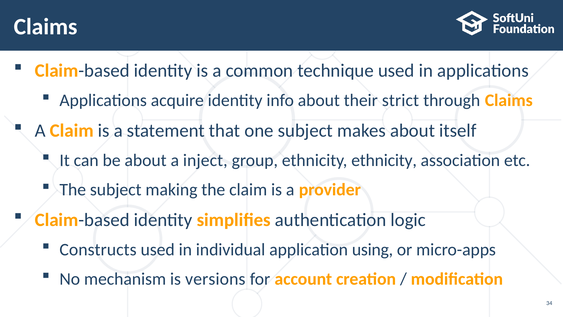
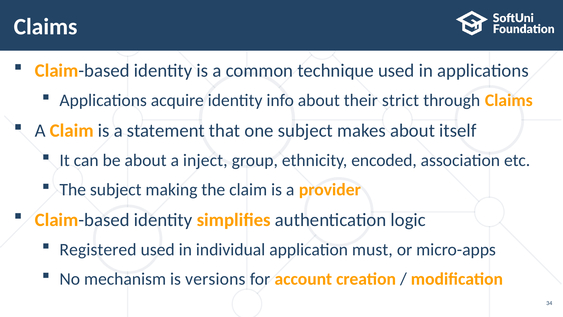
ethnicity ethnicity: ethnicity -> encoded (384, 160)
Constructs: Constructs -> Registered (98, 249)
using: using -> must (372, 249)
